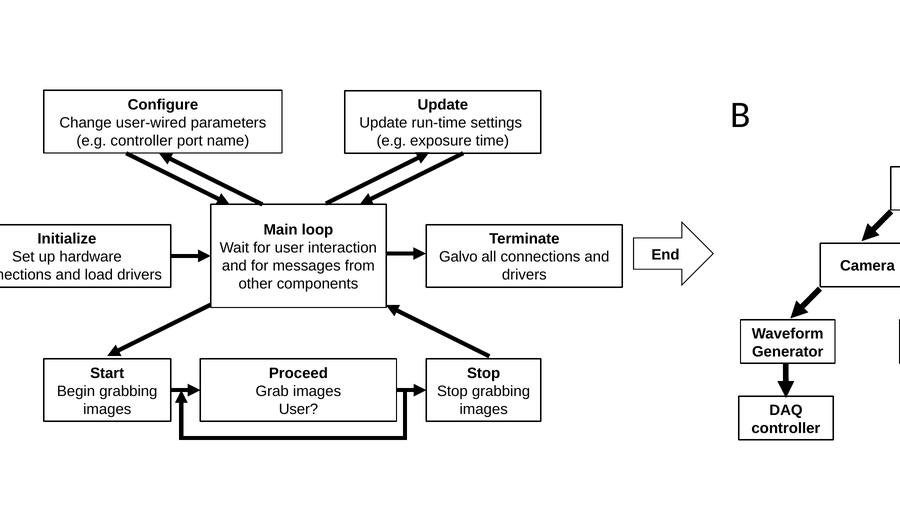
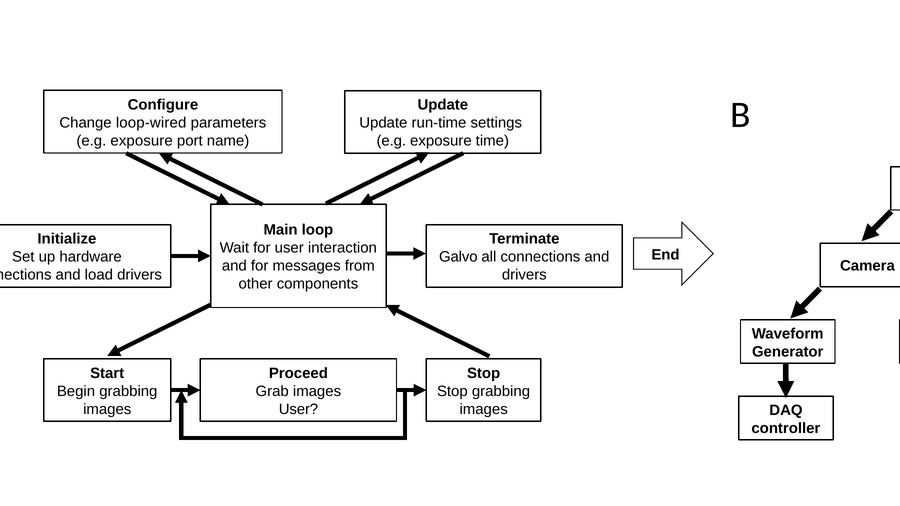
user-wired: user-wired -> loop-wired (151, 123)
controller: controller -> exposure (142, 141)
